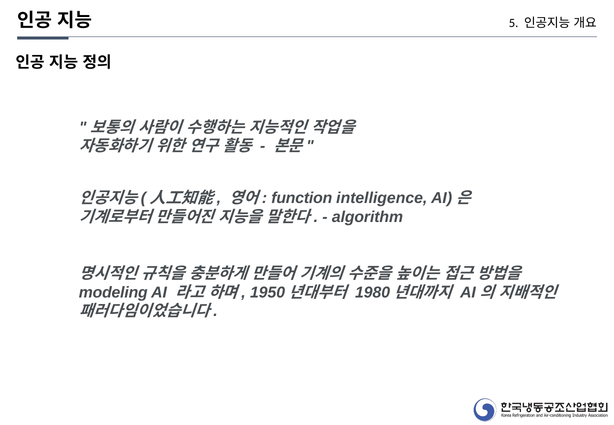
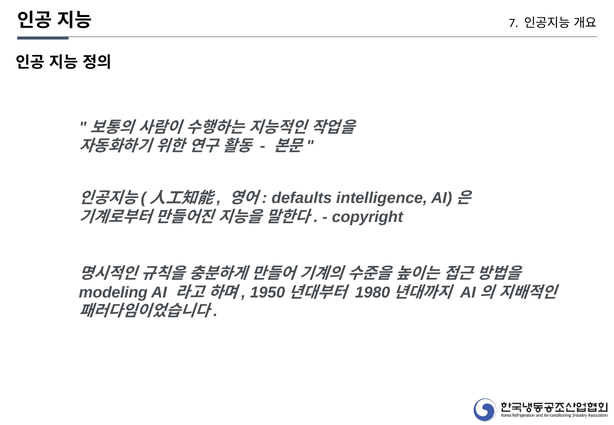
5: 5 -> 7 (514, 23)
function: function -> defaults (302, 198)
algorithm: algorithm -> copyright (367, 217)
